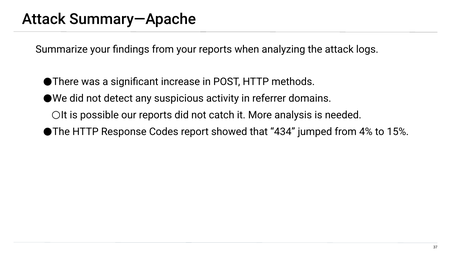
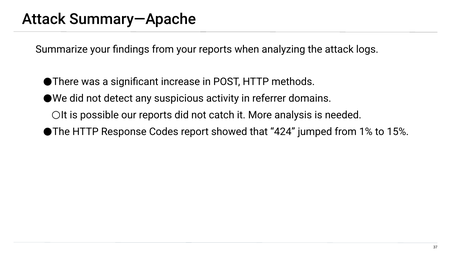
434: 434 -> 424 (283, 132)
4%: 4% -> 1% (366, 132)
